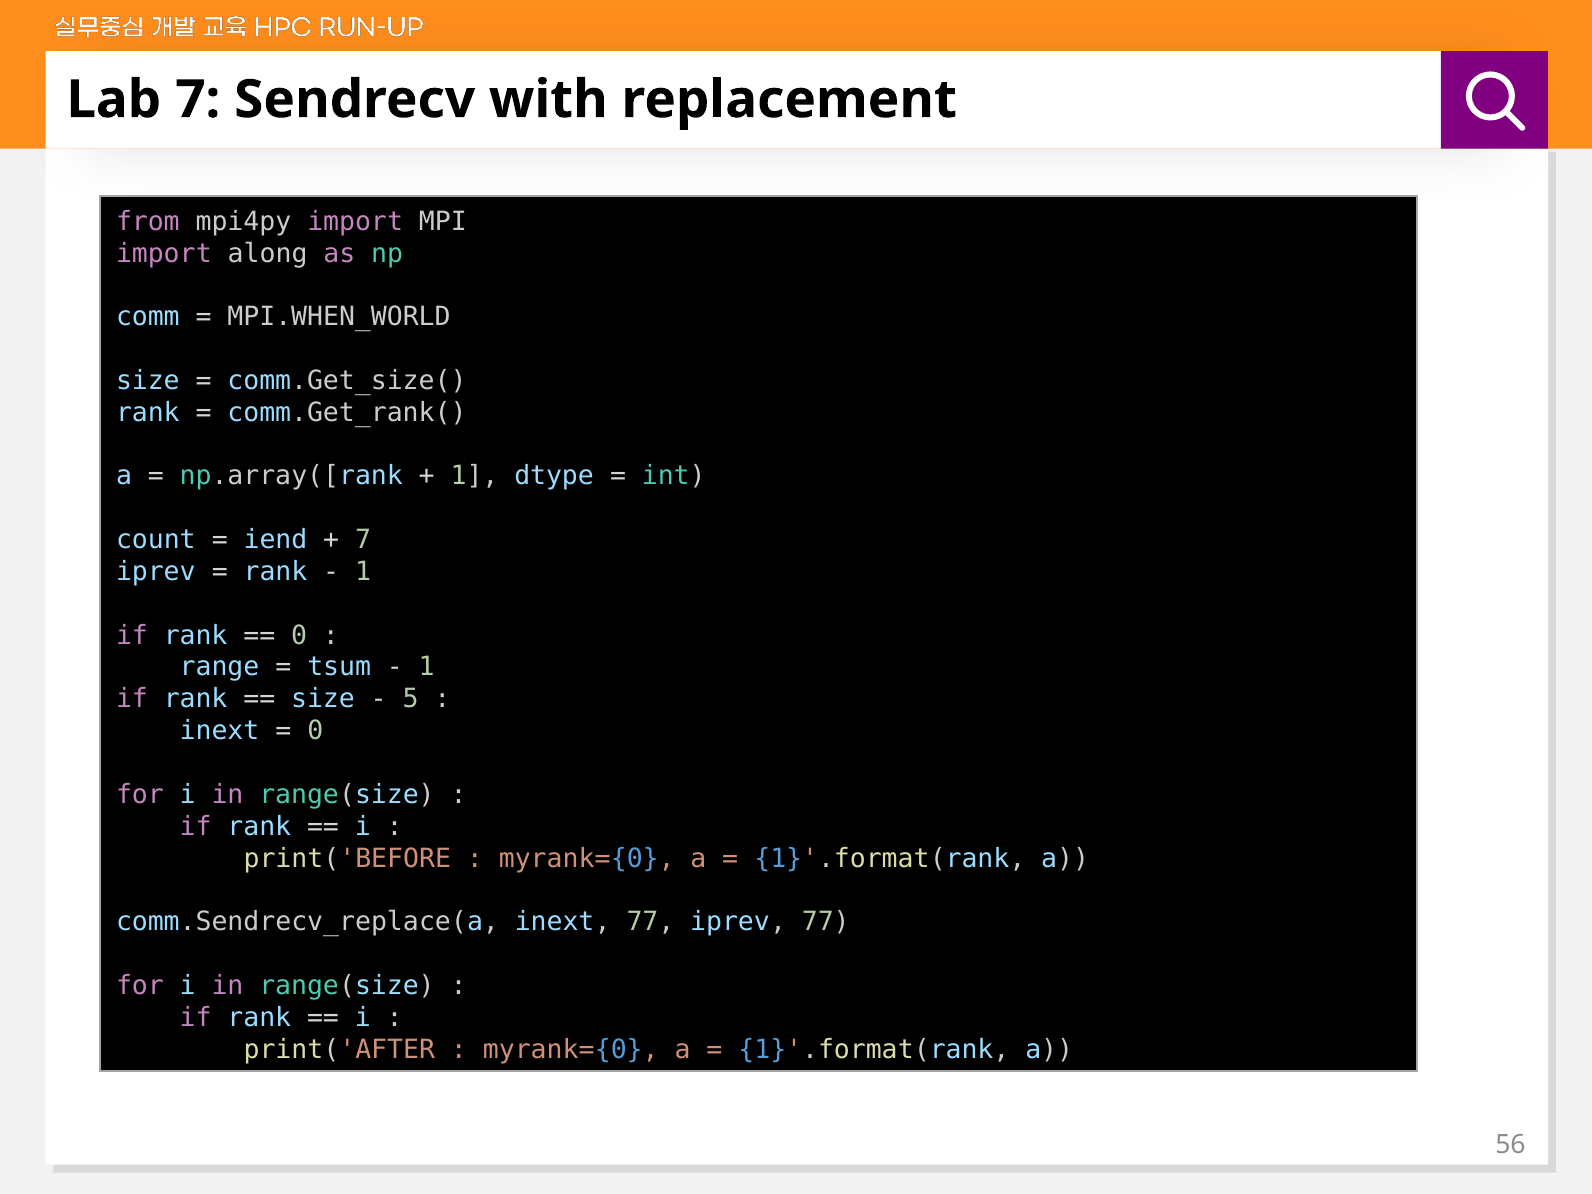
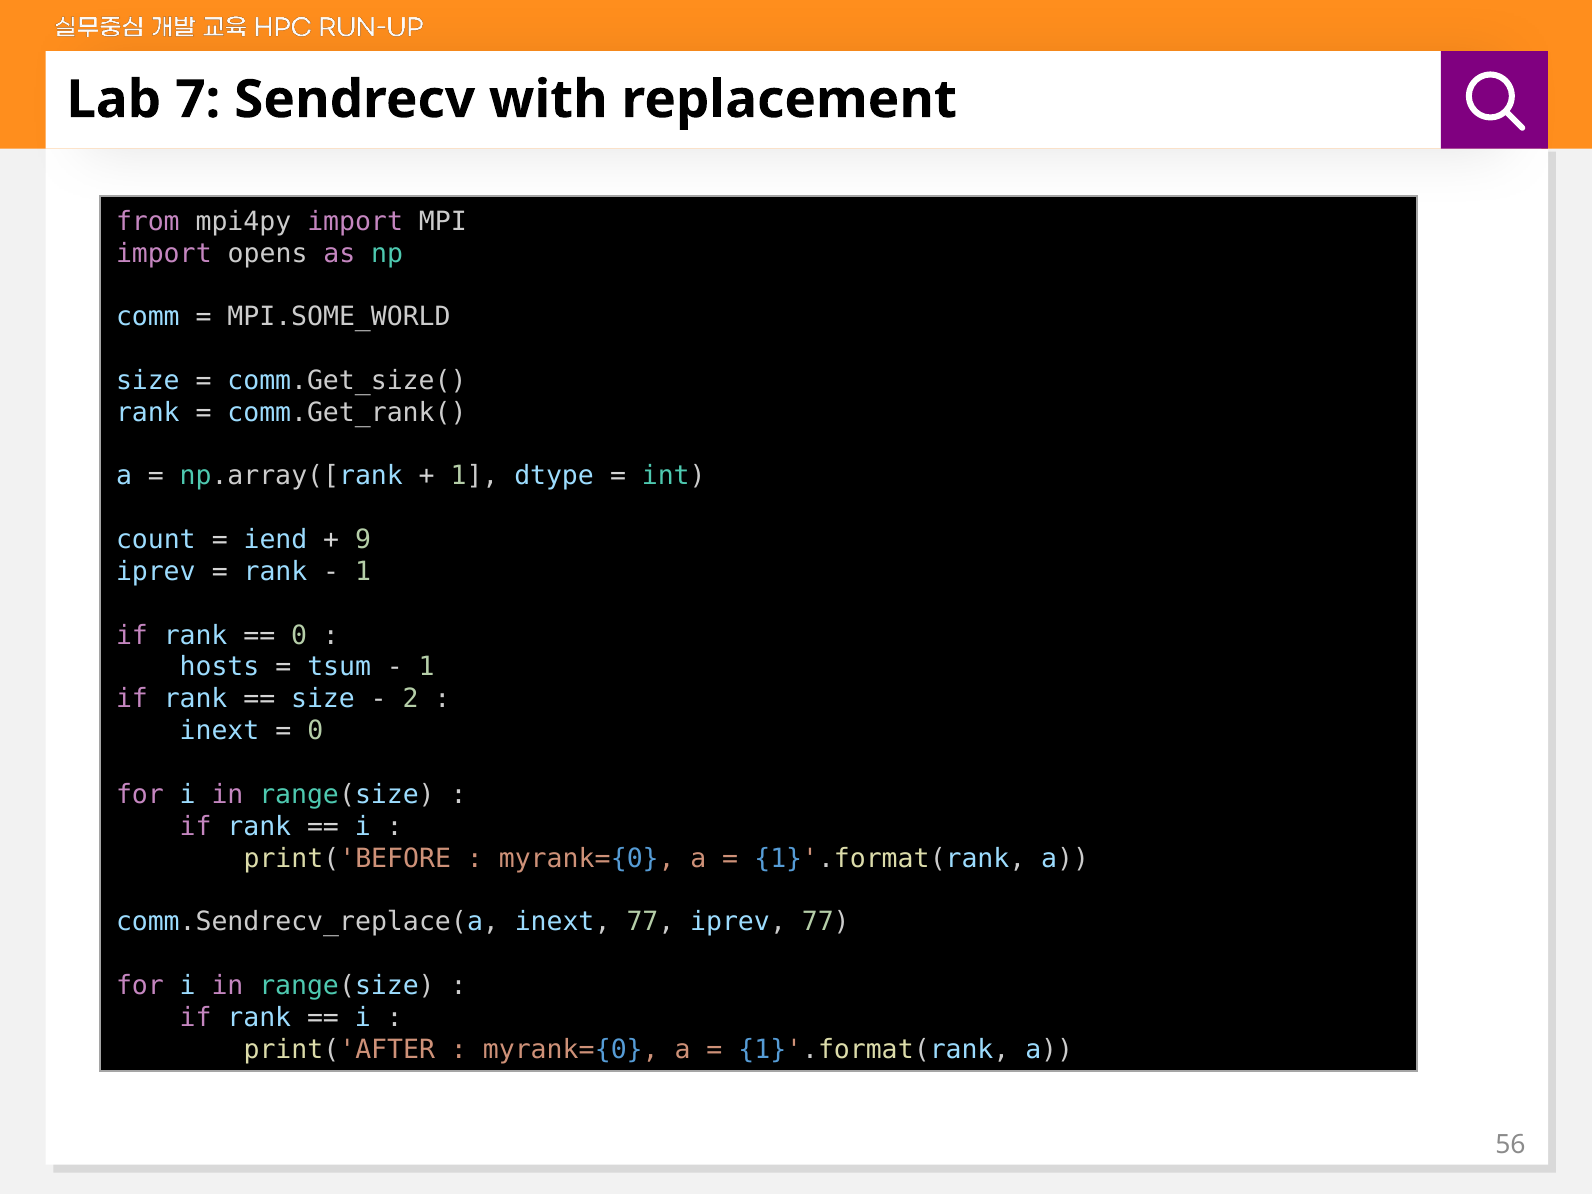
along: along -> opens (268, 253)
MPI.WHEN_WORLD: MPI.WHEN_WORLD -> MPI.SOME_WORLD (339, 317)
7: 7 -> 9 (363, 540)
range: range -> hosts (220, 667)
5: 5 -> 2 (411, 699)
